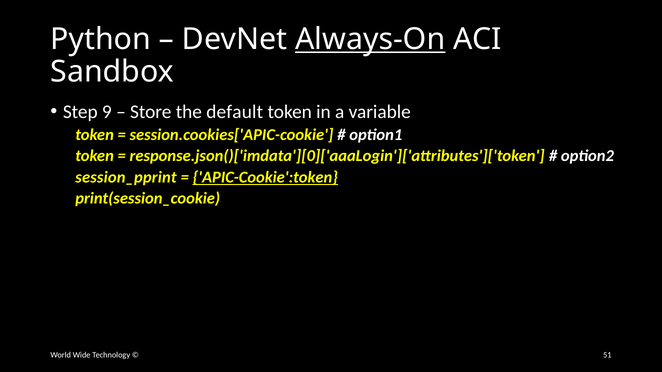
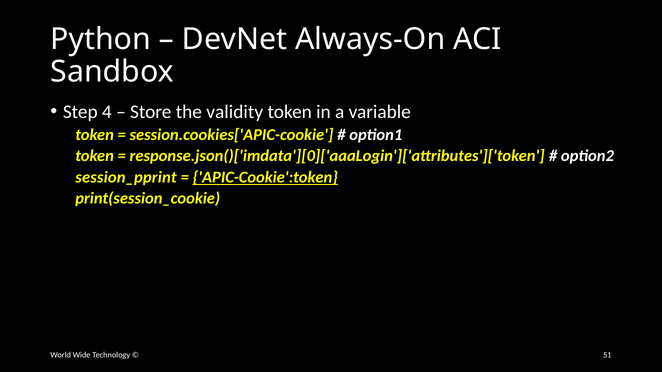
Always-On underline: present -> none (370, 39)
9: 9 -> 4 (107, 112)
default: default -> validity (235, 112)
